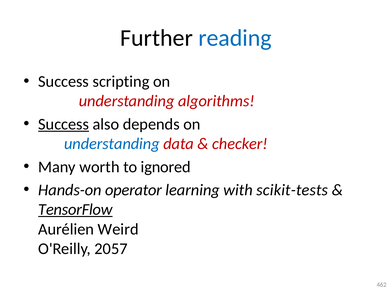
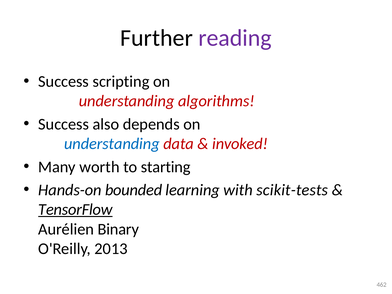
reading colour: blue -> purple (235, 38)
Success underline: present -> none (64, 124)
checker: checker -> invoked (240, 144)
ignored: ignored -> starting (166, 167)
operator: operator -> bounded (134, 190)
Weird: Weird -> Binary (118, 229)
2057: 2057 -> 2013 (111, 249)
